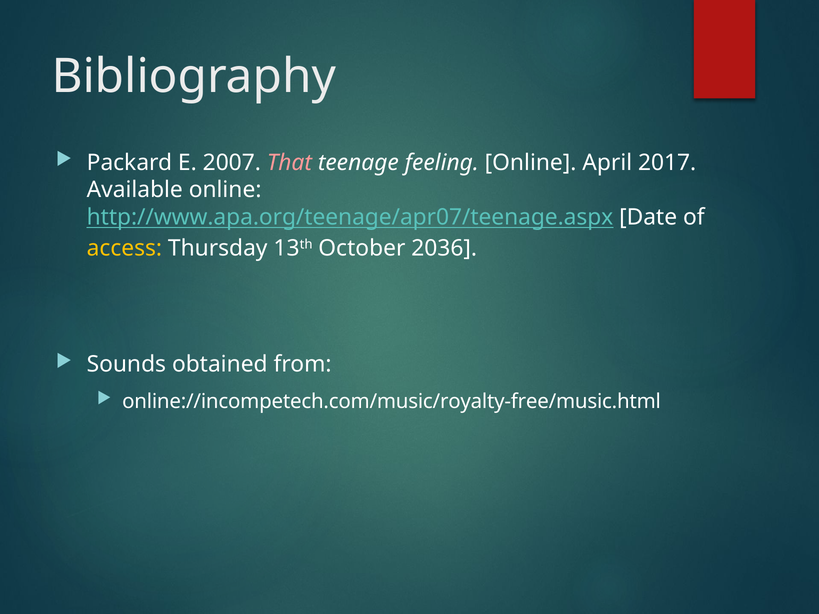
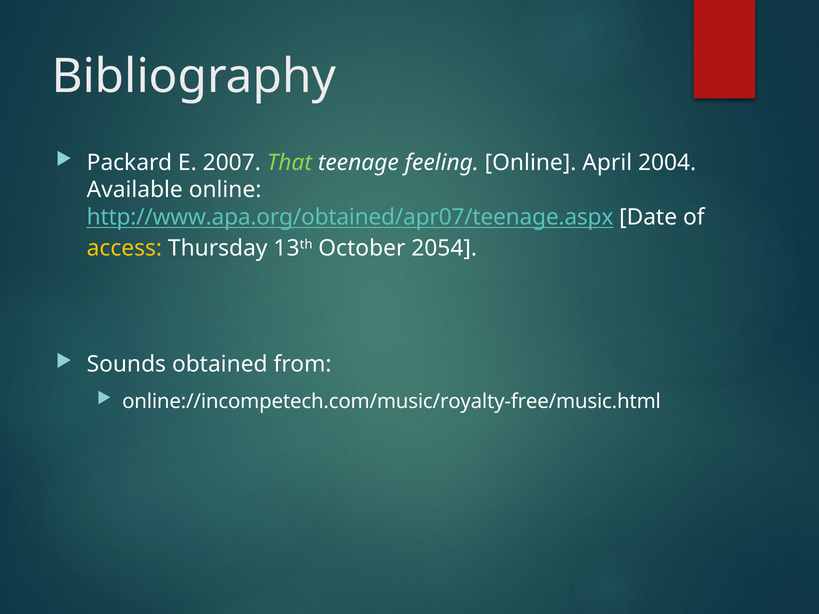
That colour: pink -> light green (289, 163)
2017: 2017 -> 2004 (667, 163)
http://www.apa.org/teenage/apr07/teenage.aspx: http://www.apa.org/teenage/apr07/teenage.aspx -> http://www.apa.org/obtained/apr07/teenage.aspx (350, 217)
2036: 2036 -> 2054 (444, 248)
